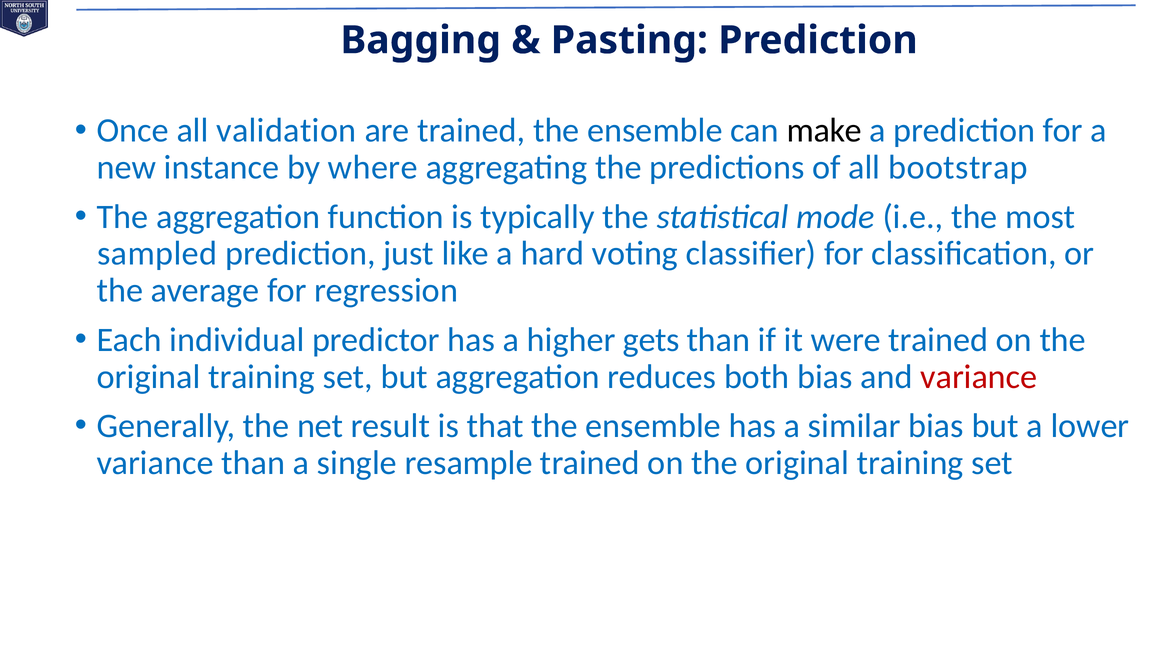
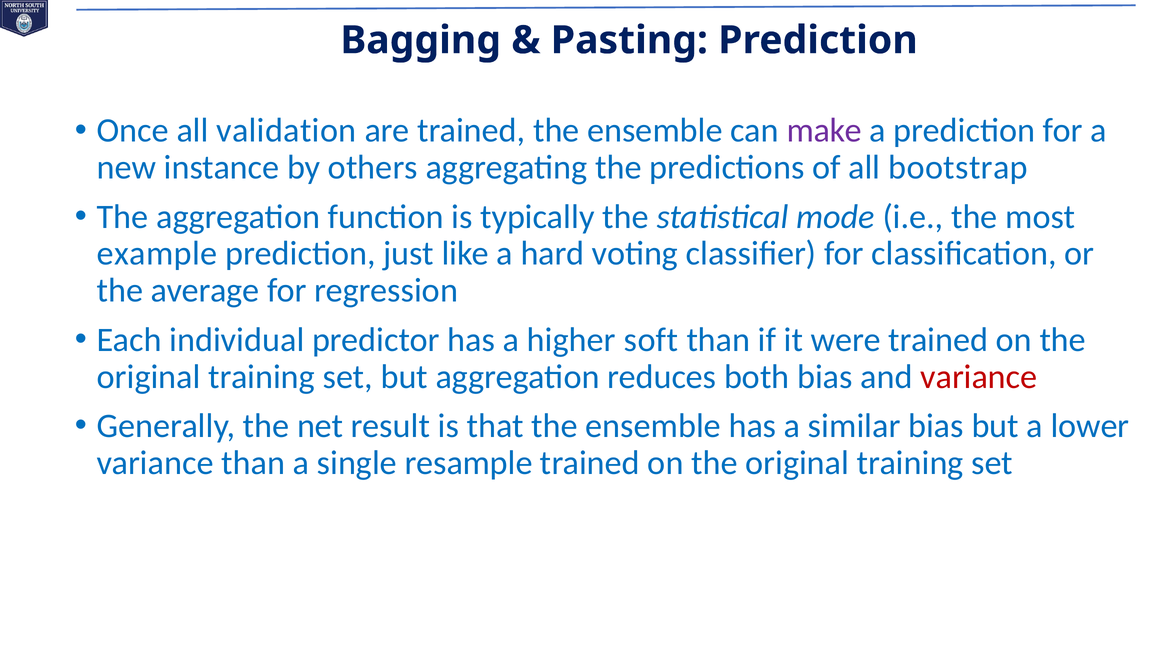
make colour: black -> purple (824, 130)
where: where -> others (373, 167)
sampled: sampled -> example (157, 253)
gets: gets -> soft (651, 339)
